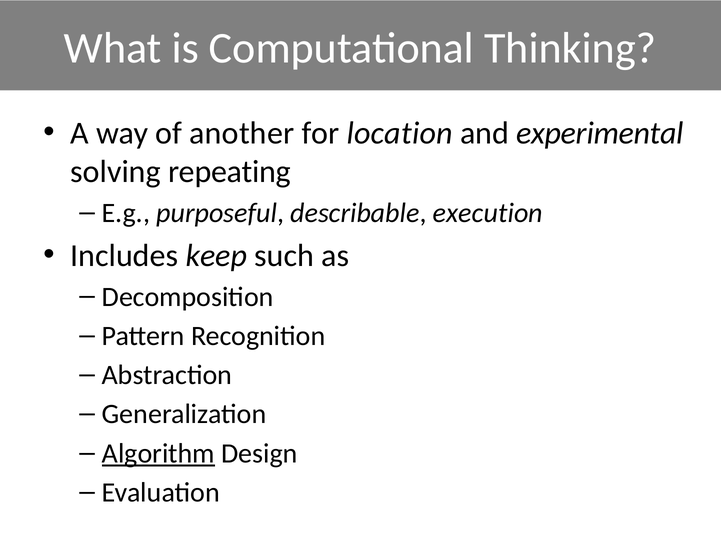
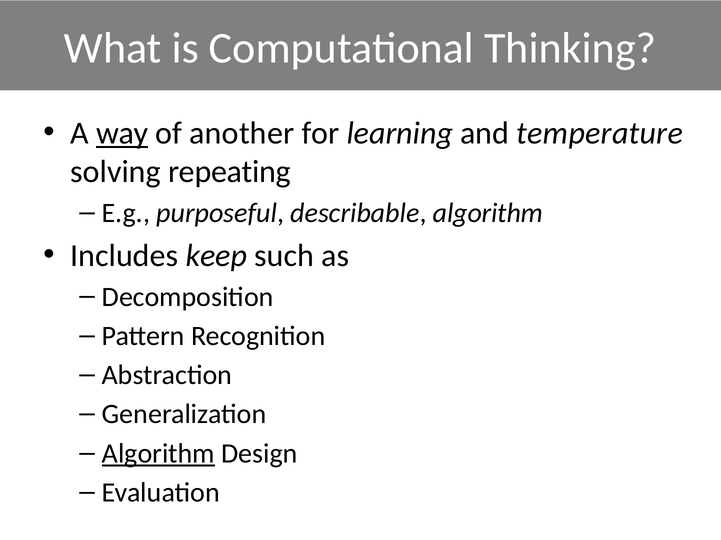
way underline: none -> present (122, 133)
location: location -> learning (400, 133)
experimental: experimental -> temperature (600, 133)
describable execution: execution -> algorithm (488, 213)
